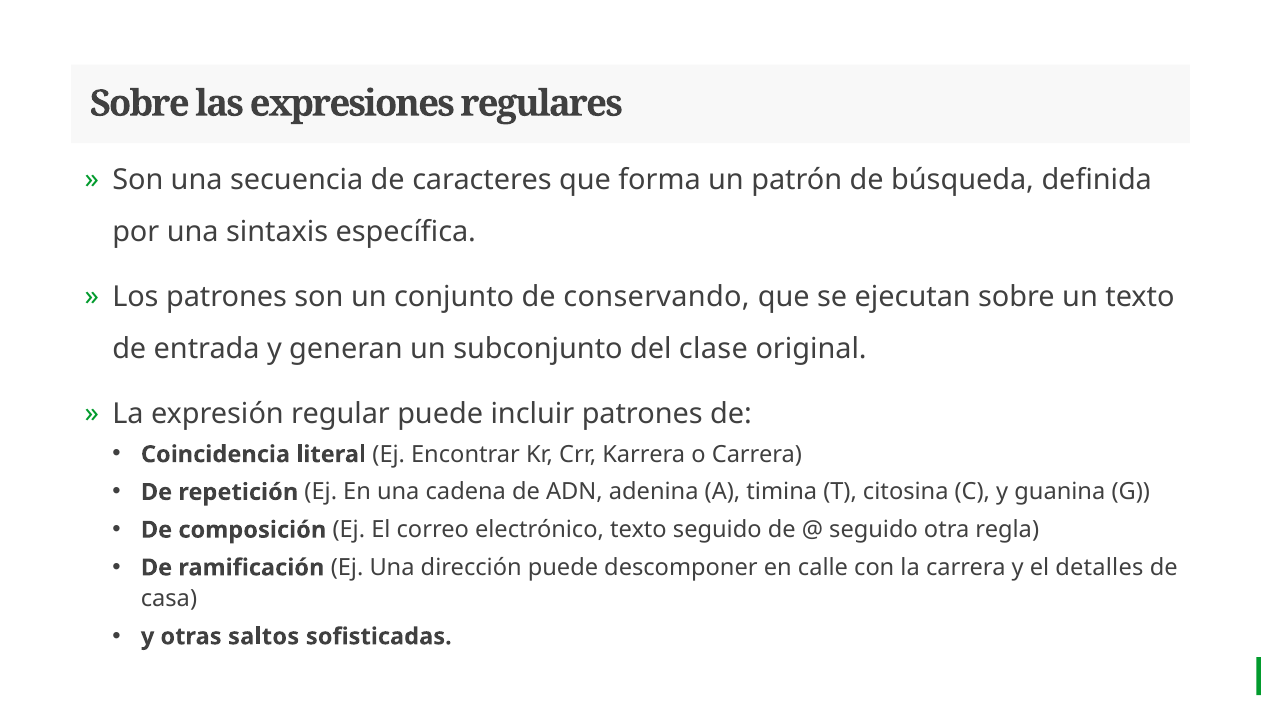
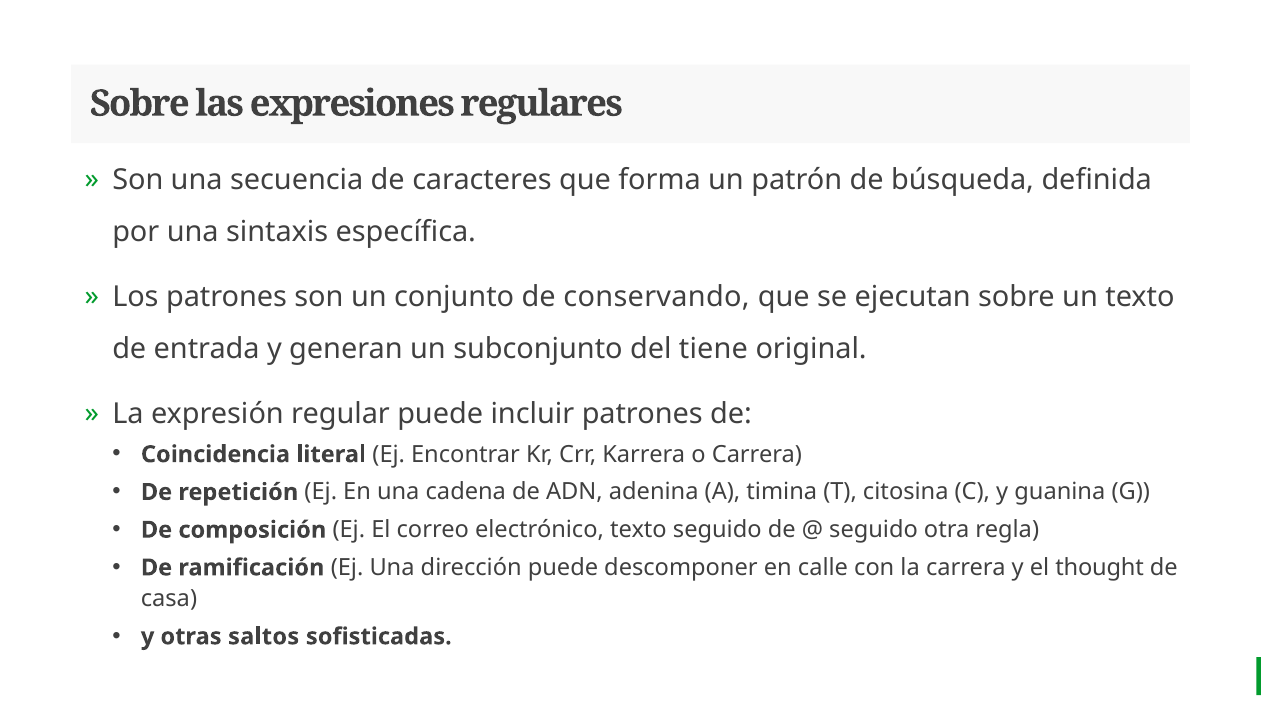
clase: clase -> tiene (713, 349)
detalles: detalles -> thought (1100, 568)
